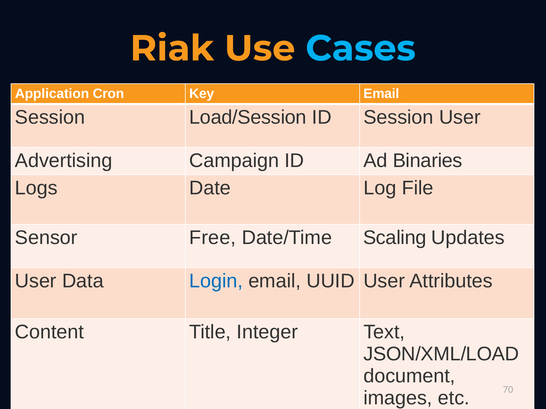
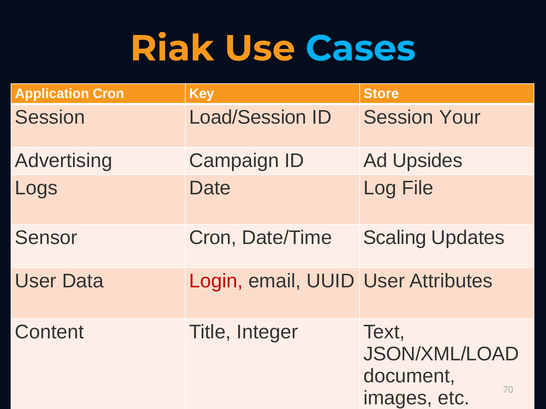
Key Email: Email -> Store (381, 94)
Session User: User -> Your (460, 117)
Binaries: Binaries -> Upsides (428, 161)
Sensor Free: Free -> Cron (213, 238)
Login colour: blue -> red (216, 281)
